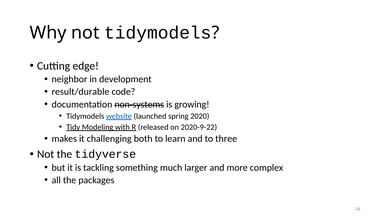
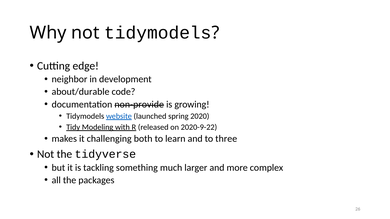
result/durable: result/durable -> about/durable (81, 92)
non-systems: non-systems -> non-provide (139, 104)
